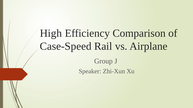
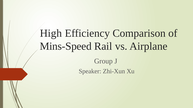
Case-Speed: Case-Speed -> Mins-Speed (66, 46)
